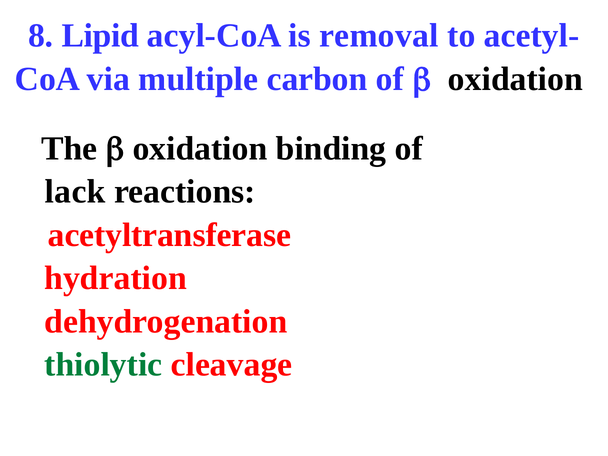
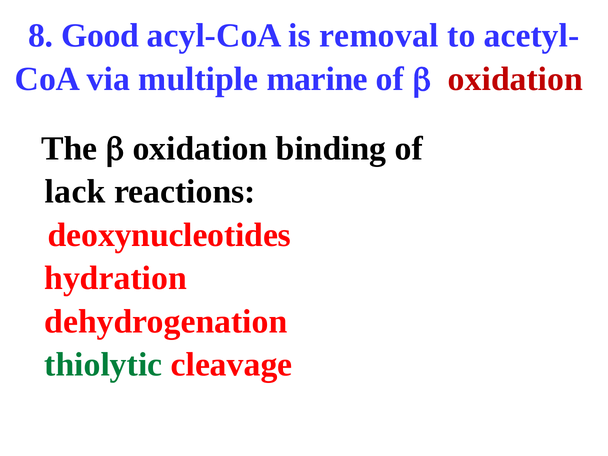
Lipid: Lipid -> Good (100, 35)
carbon: carbon -> marine (317, 79)
oxidation colour: black -> red (515, 79)
acetyltransferase: acetyltransferase -> deoxynucleotides (169, 235)
